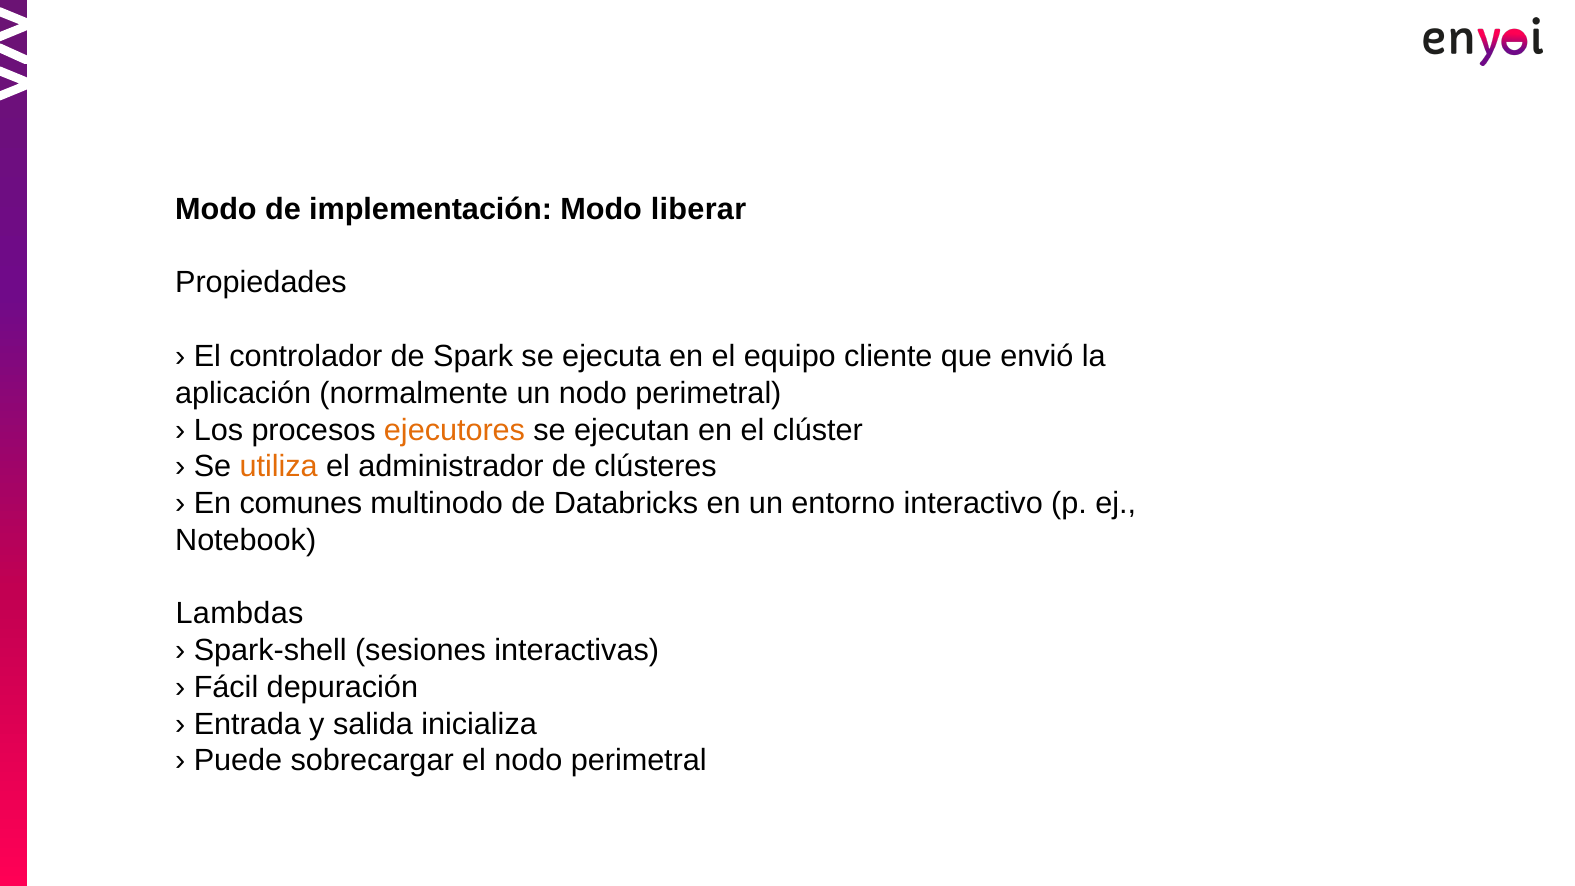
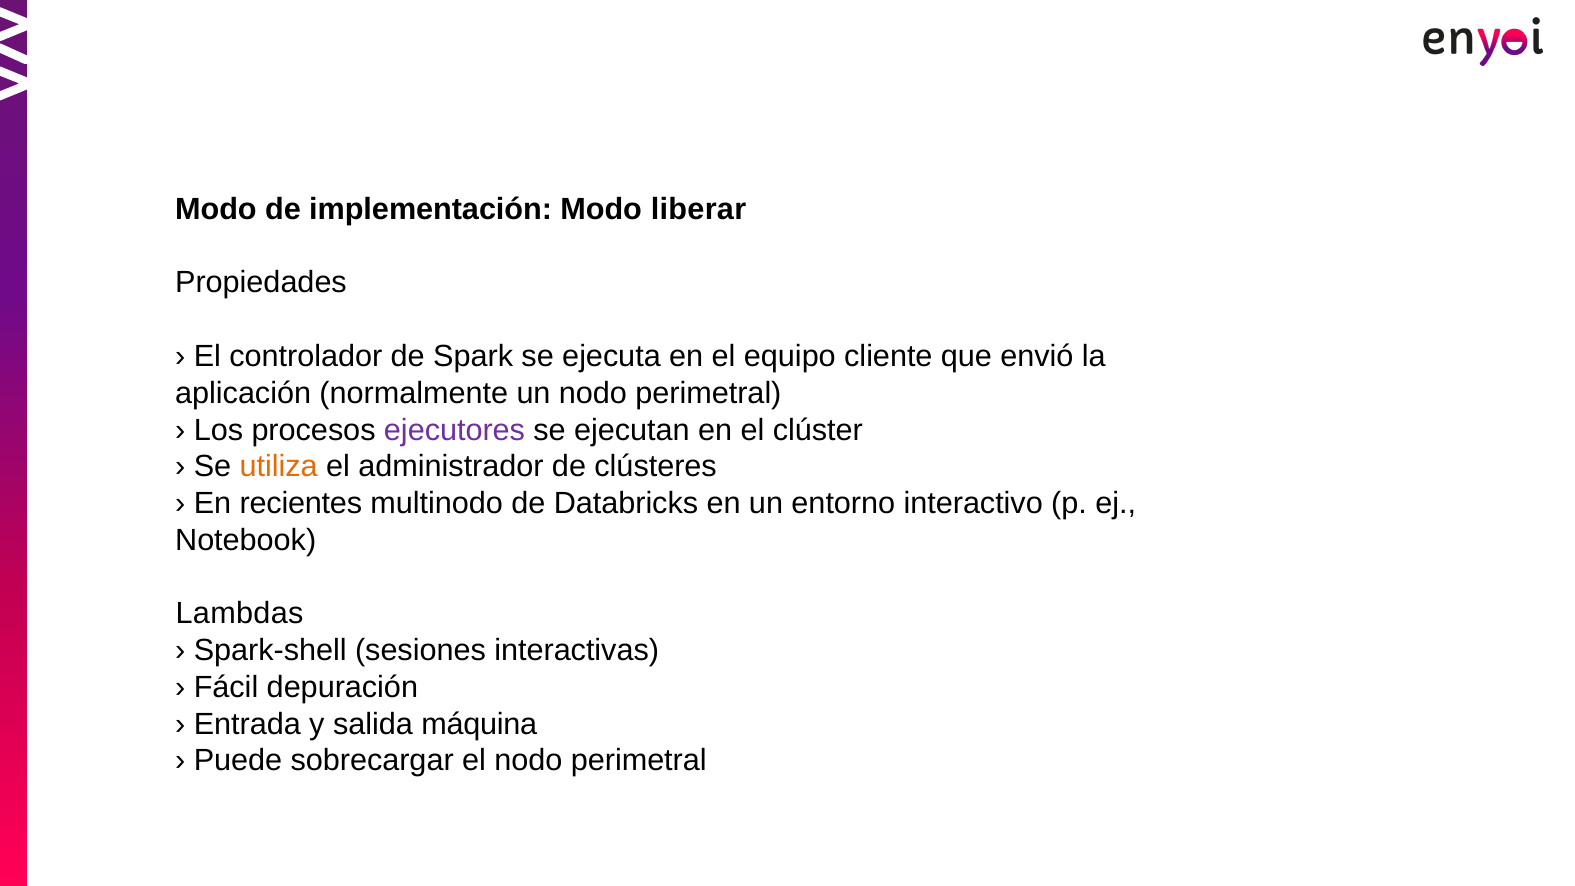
ejecutores colour: orange -> purple (455, 430)
comunes: comunes -> recientes (301, 503)
inicializa: inicializa -> máquina (479, 724)
